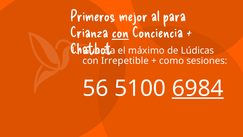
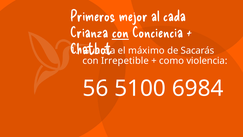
para: para -> cada (174, 16)
Lúdicas: Lúdicas -> Sacarás (198, 50)
sesiones: sesiones -> violencia (207, 61)
6984 underline: present -> none (198, 88)
